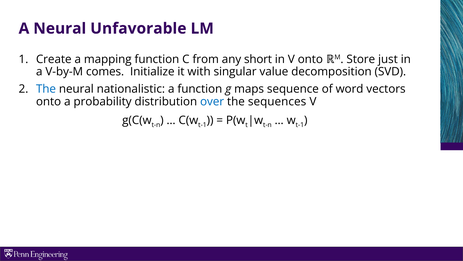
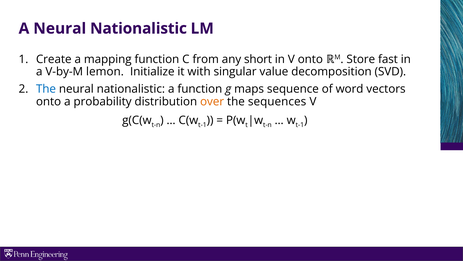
A Neural Unfavorable: Unfavorable -> Nationalistic (138, 28)
just: just -> fast (388, 59)
comes: comes -> lemon (105, 72)
over colour: blue -> orange (212, 101)
